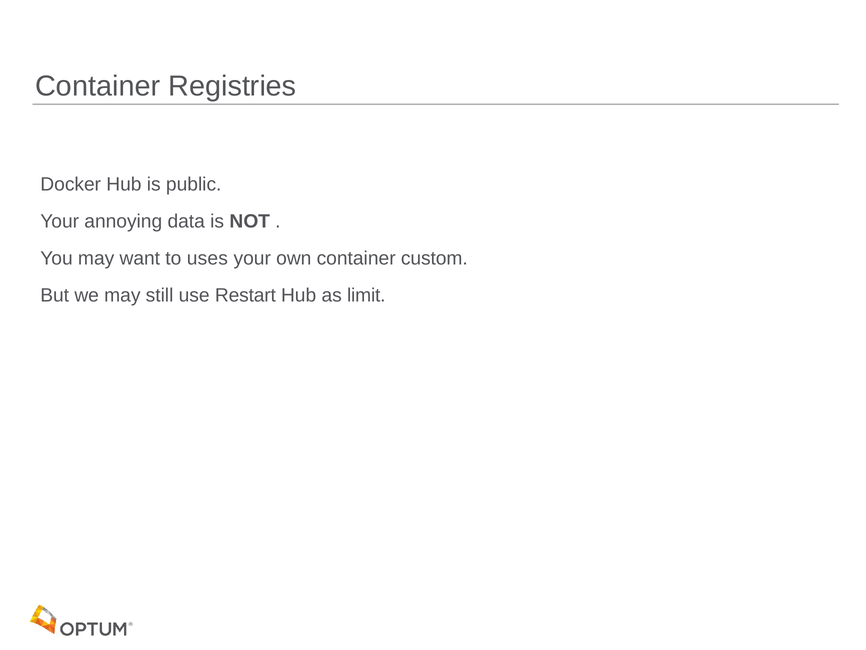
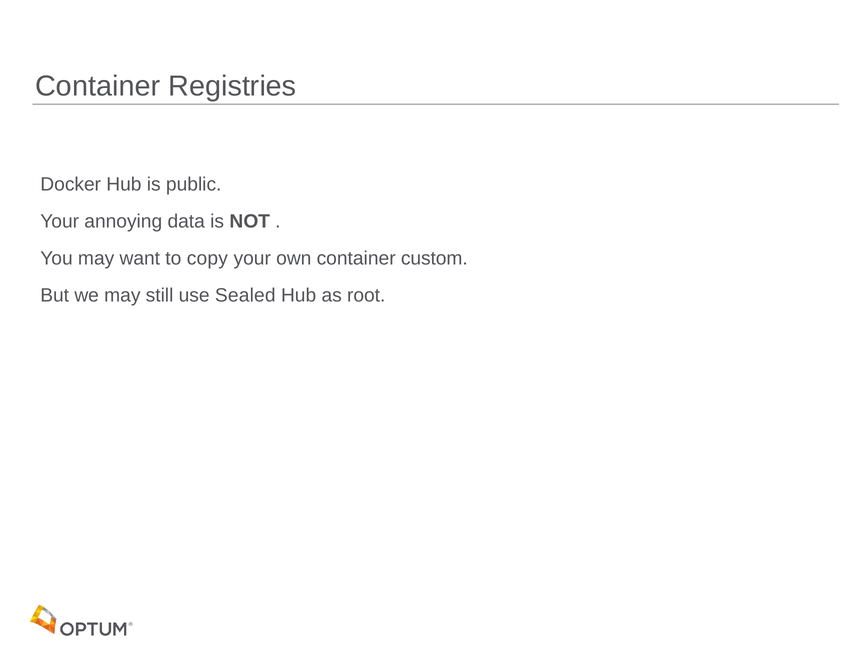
uses: uses -> copy (207, 258)
Restart: Restart -> Sealed (245, 295)
limit: limit -> root (366, 295)
